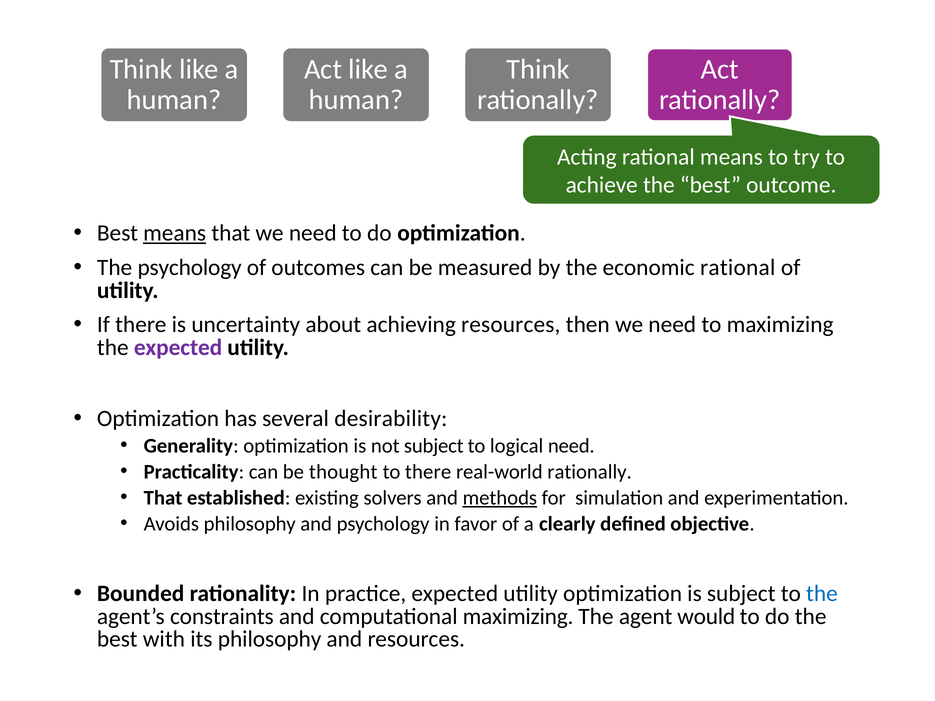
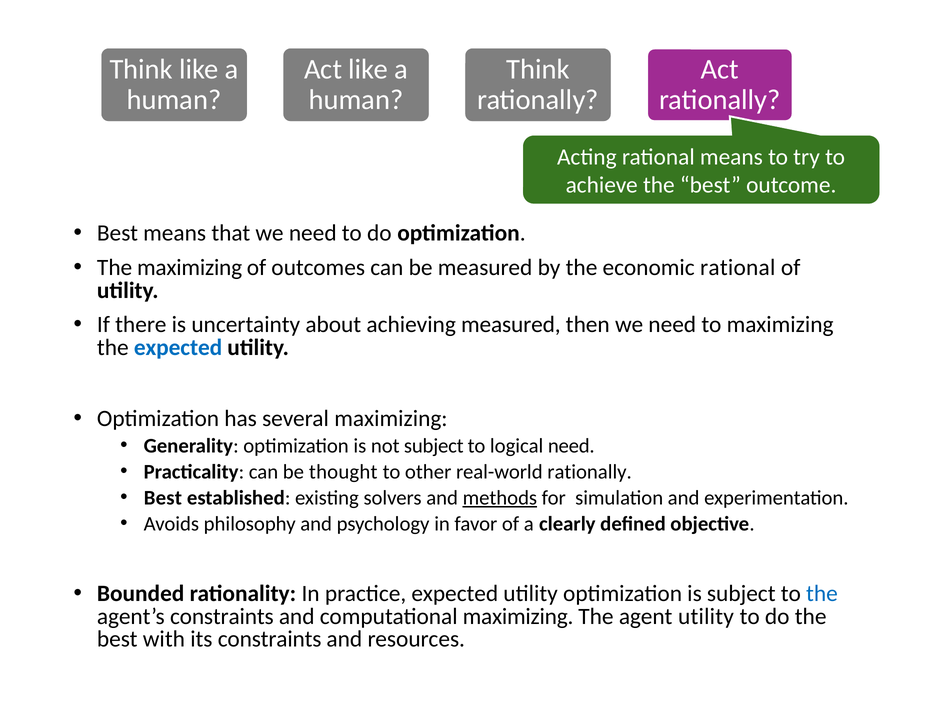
means underline: present -> none (175, 233)
The psychology: psychology -> maximizing (190, 268)
achieving resources: resources -> measured (511, 325)
expected colour: purple -> blue (178, 348)
several desirability: desirability -> maximizing (391, 419)
to there: there -> other (428, 472)
That: That -> Best (163, 498)
agent would: would -> utility (706, 617)
its philosophy: philosophy -> constraints (270, 639)
